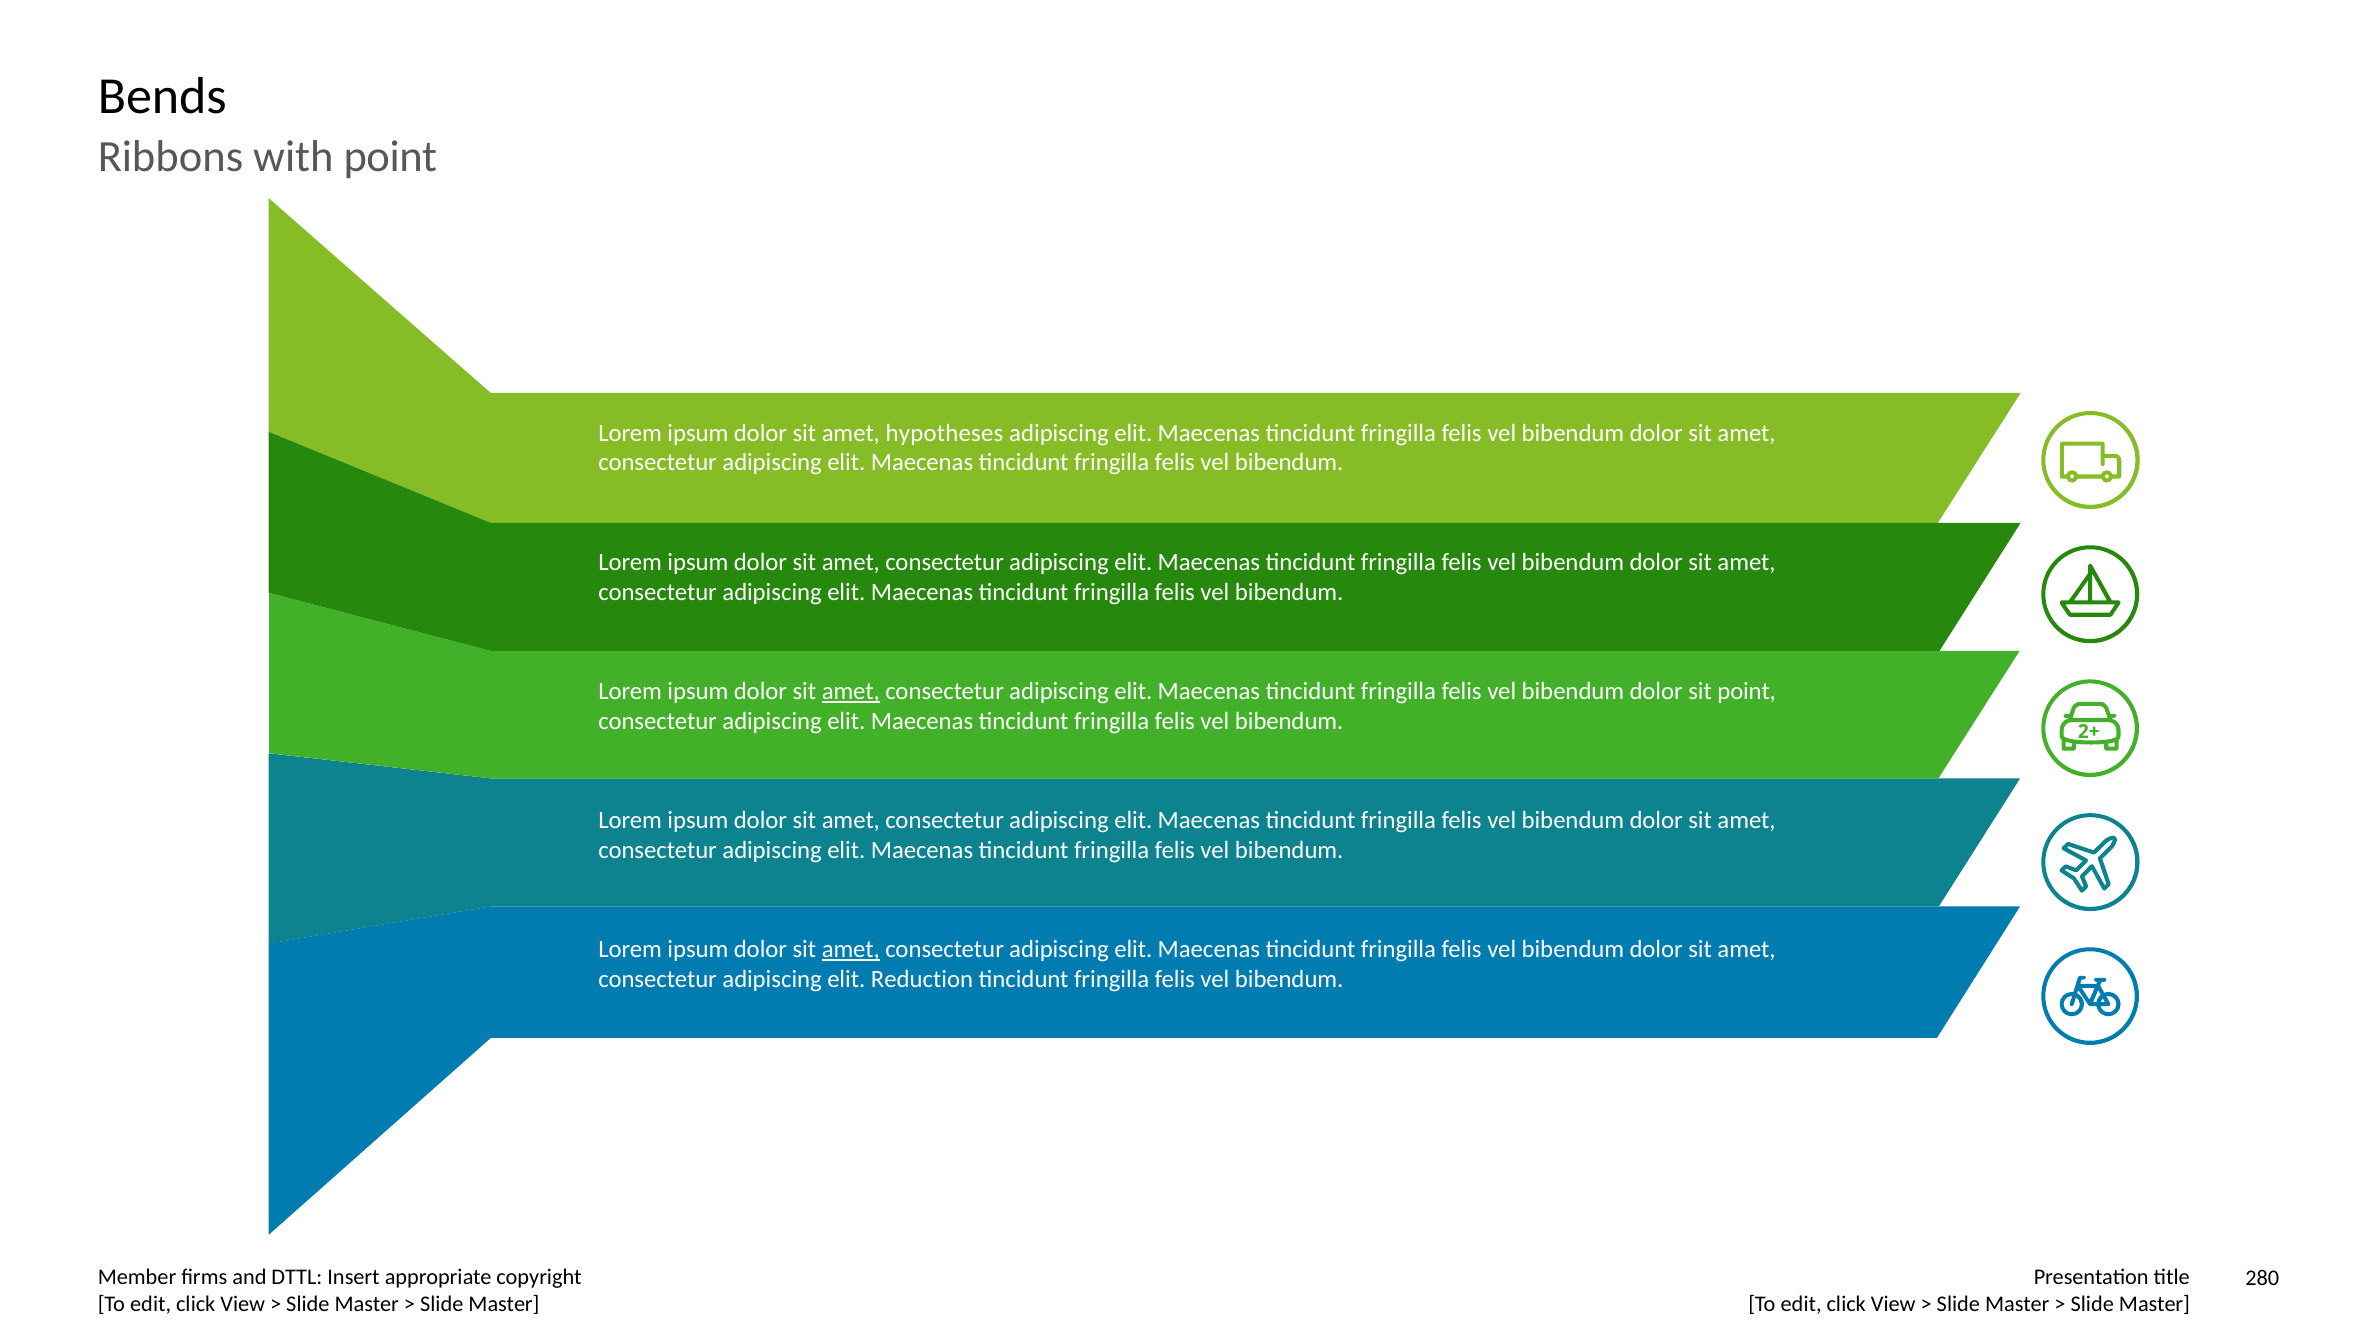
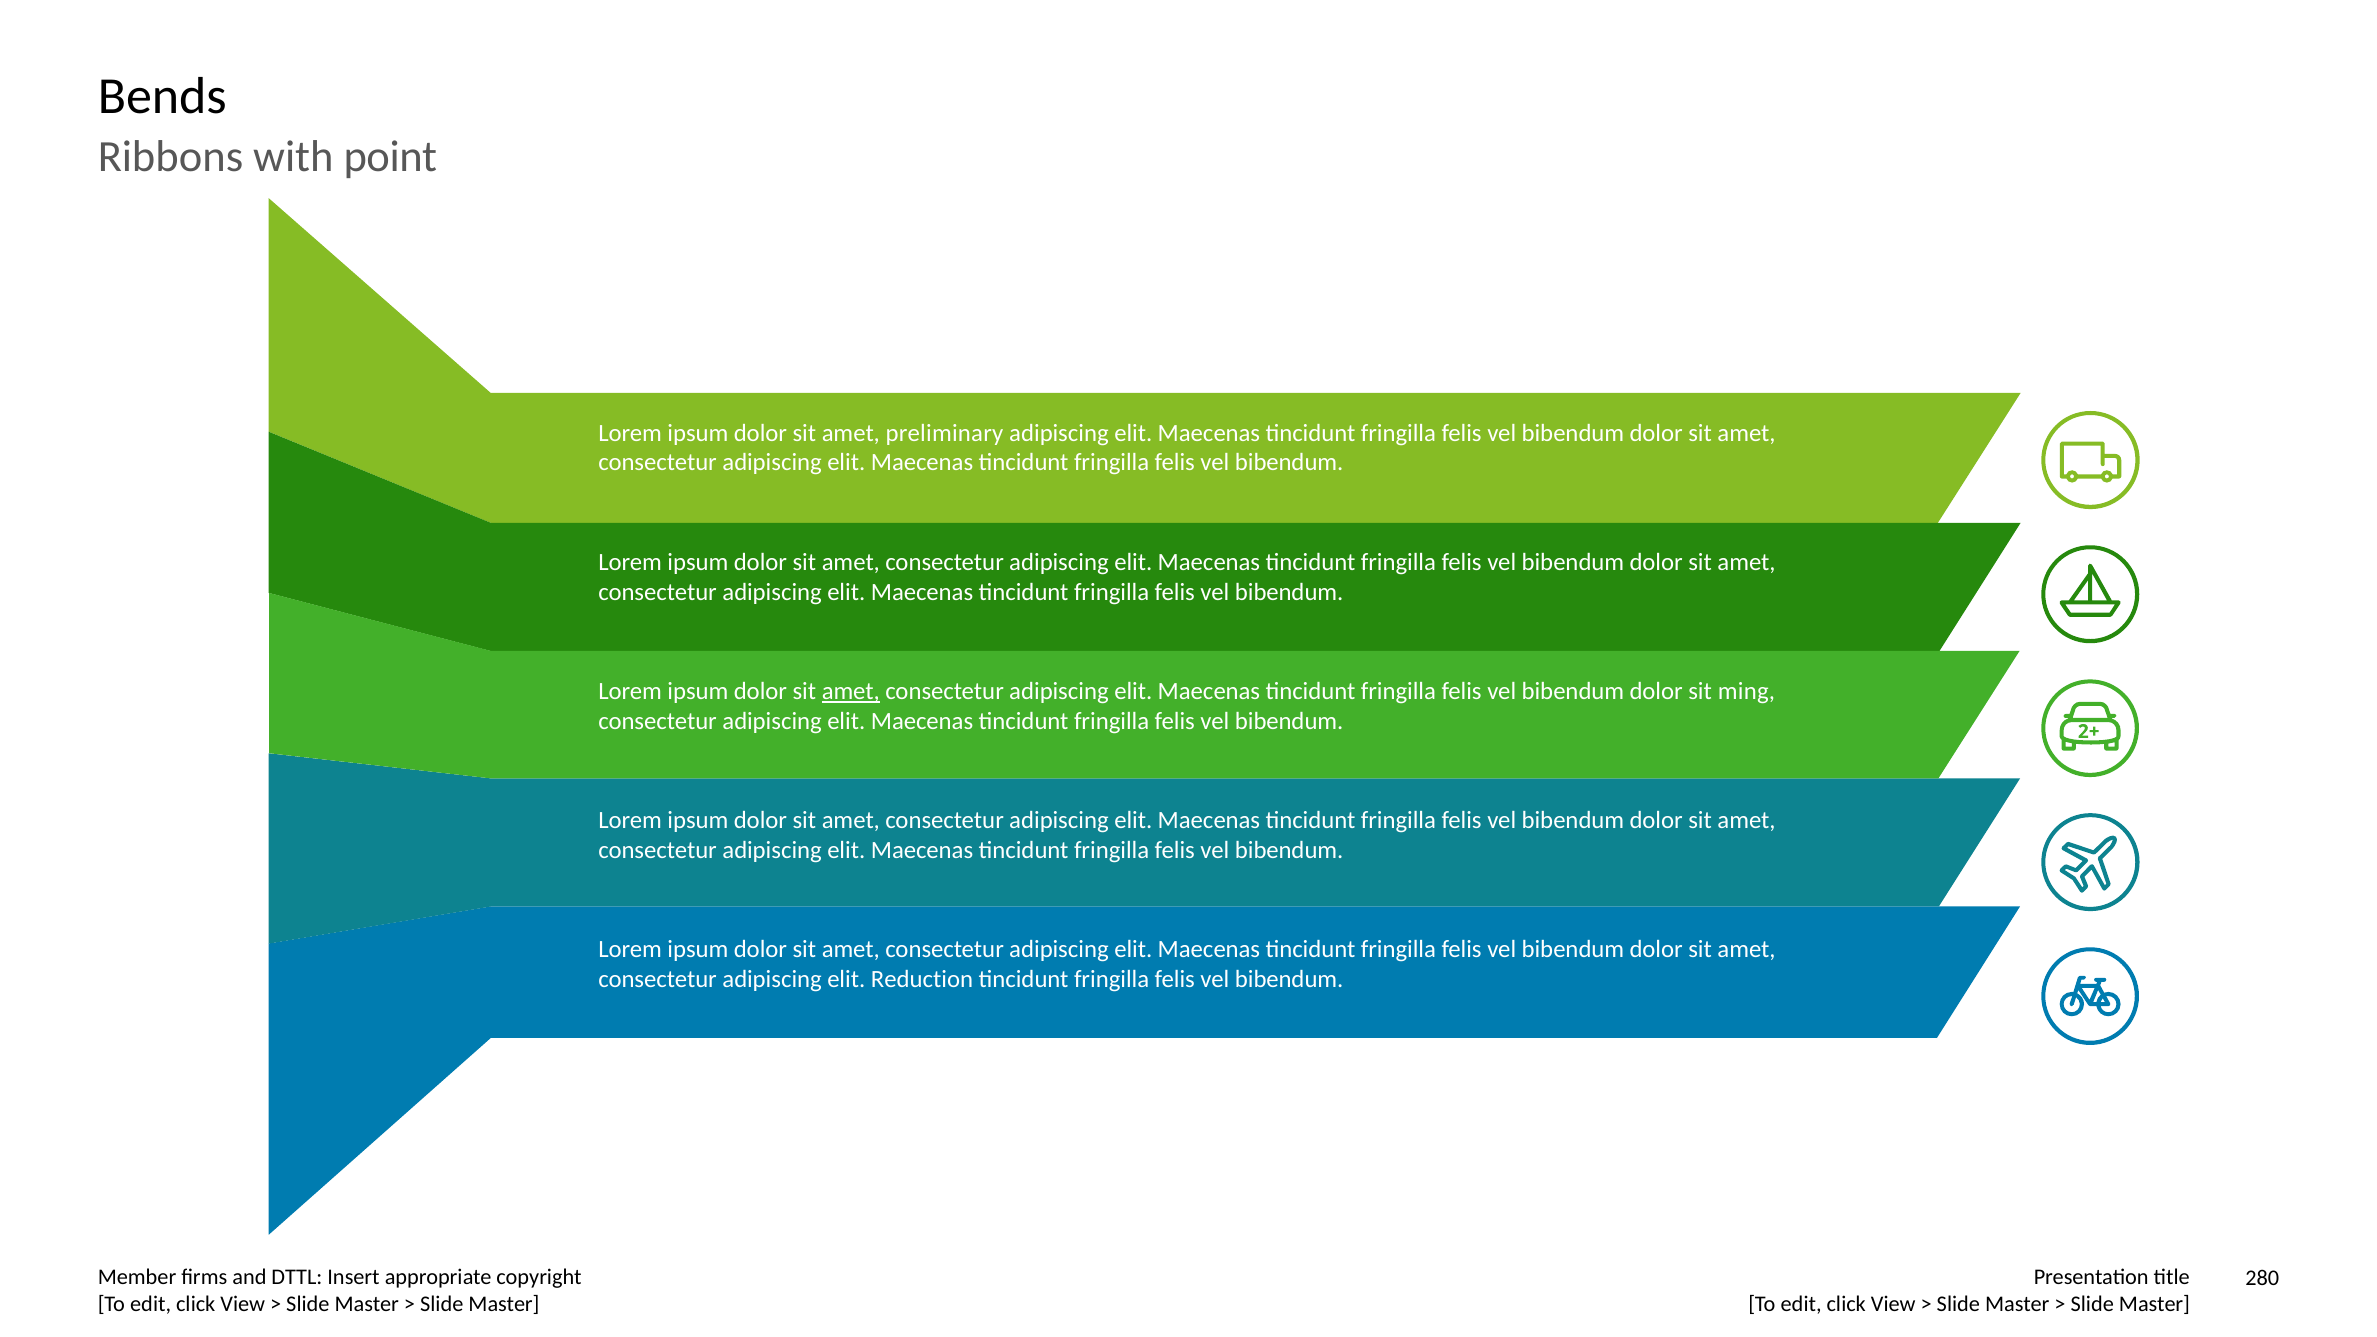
hypotheses: hypotheses -> preliminary (944, 433)
sit point: point -> ming (1746, 691)
amet underline: present -> none (851, 950)
